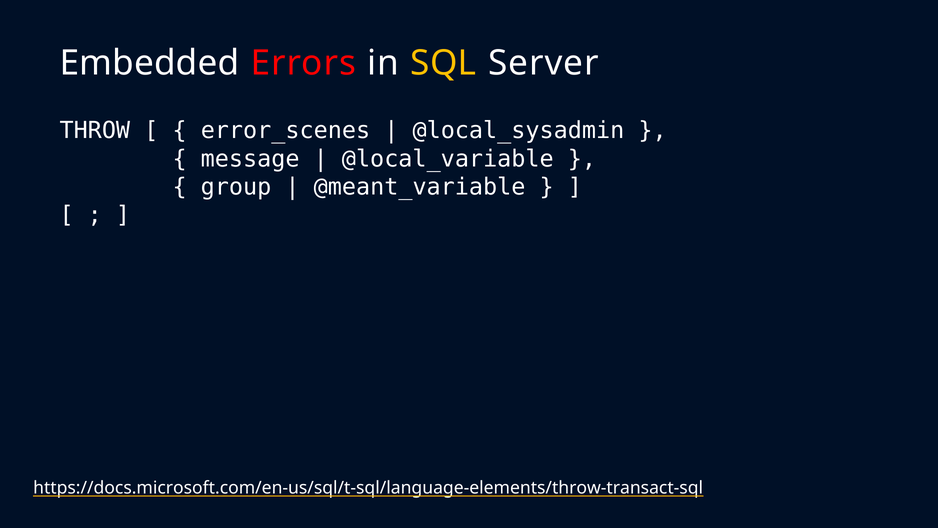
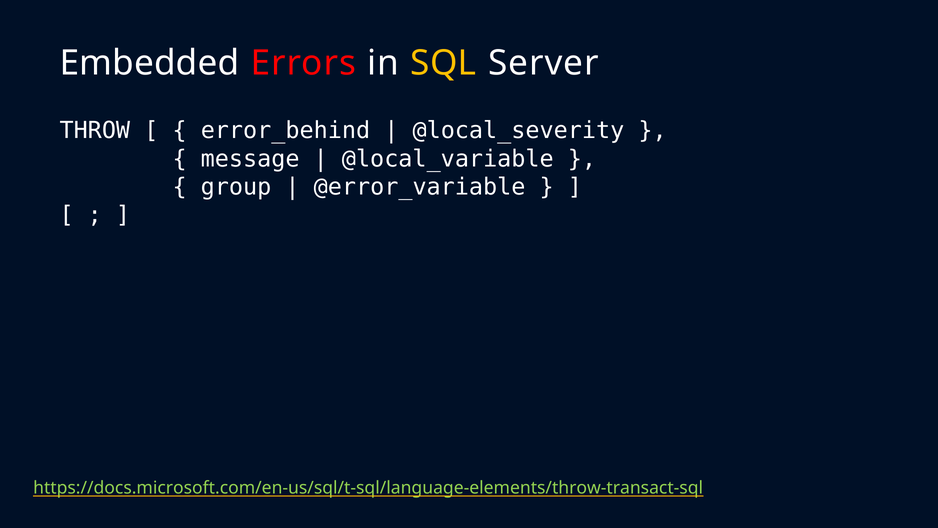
error_scenes: error_scenes -> error_behind (285, 131)
@local_sysadmin: @local_sysadmin -> @local_severity (518, 131)
@meant_variable: @meant_variable -> @error_variable (420, 187)
https://docs.microsoft.com/en-us/sql/t-sql/language-elements/throw-transact-sql colour: white -> light green (368, 488)
